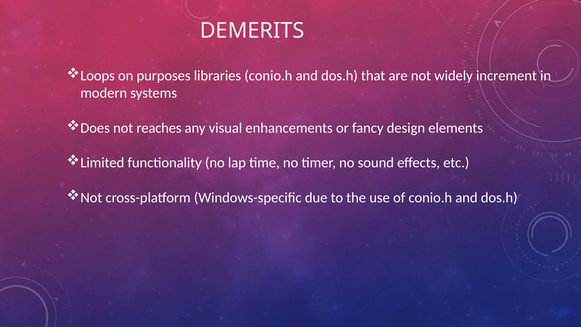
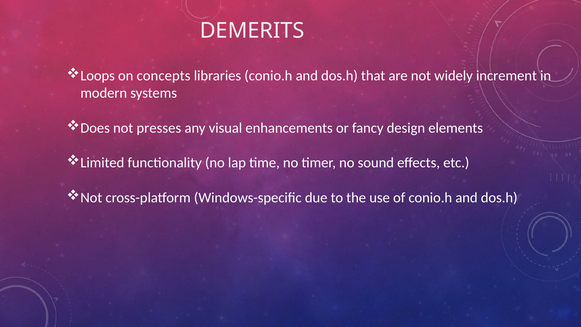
purposes: purposes -> concepts (164, 76)
reaches: reaches -> presses (159, 128)
